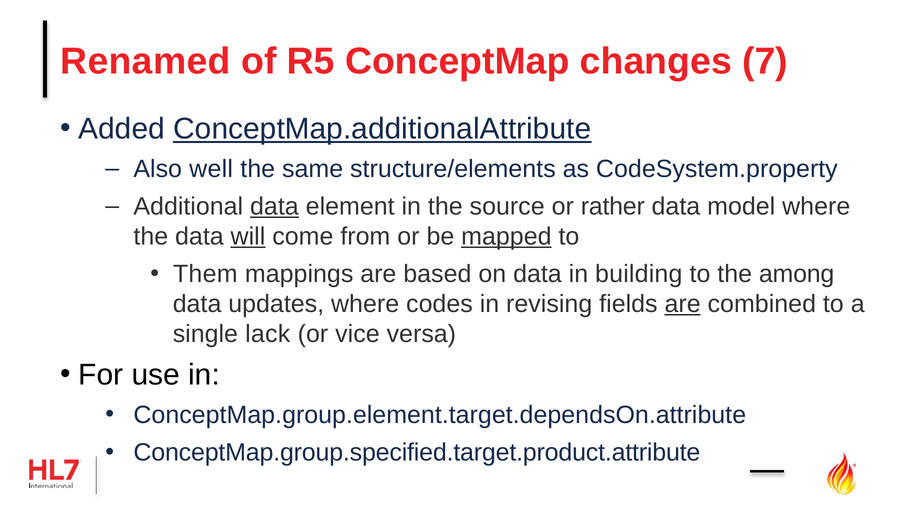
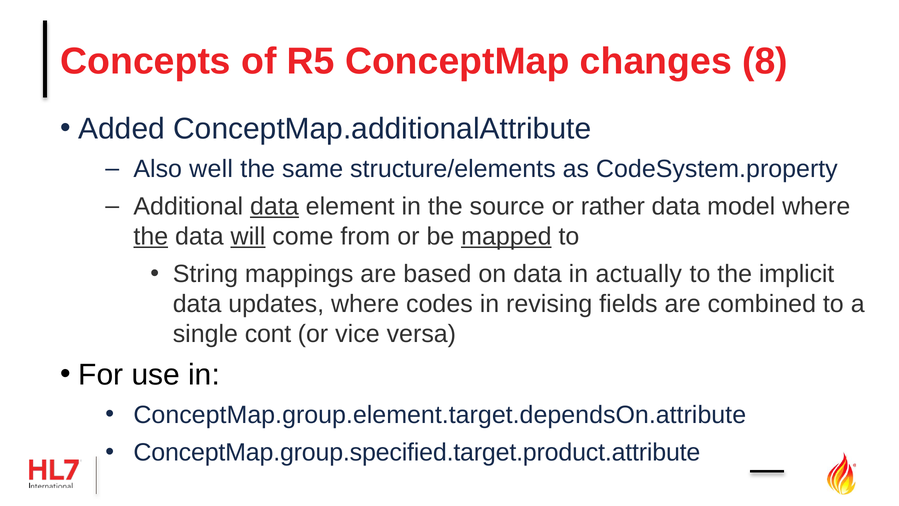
Renamed: Renamed -> Concepts (146, 61)
7: 7 -> 8 (765, 61)
ConceptMap.additionalAttribute underline: present -> none (382, 129)
the underline: none -> present (151, 237)
Them: Them -> String (205, 274)
building: building -> actually (639, 274)
among: among -> implicit (797, 274)
are underline: present -> none (683, 304)
lack: lack -> cont (268, 334)
